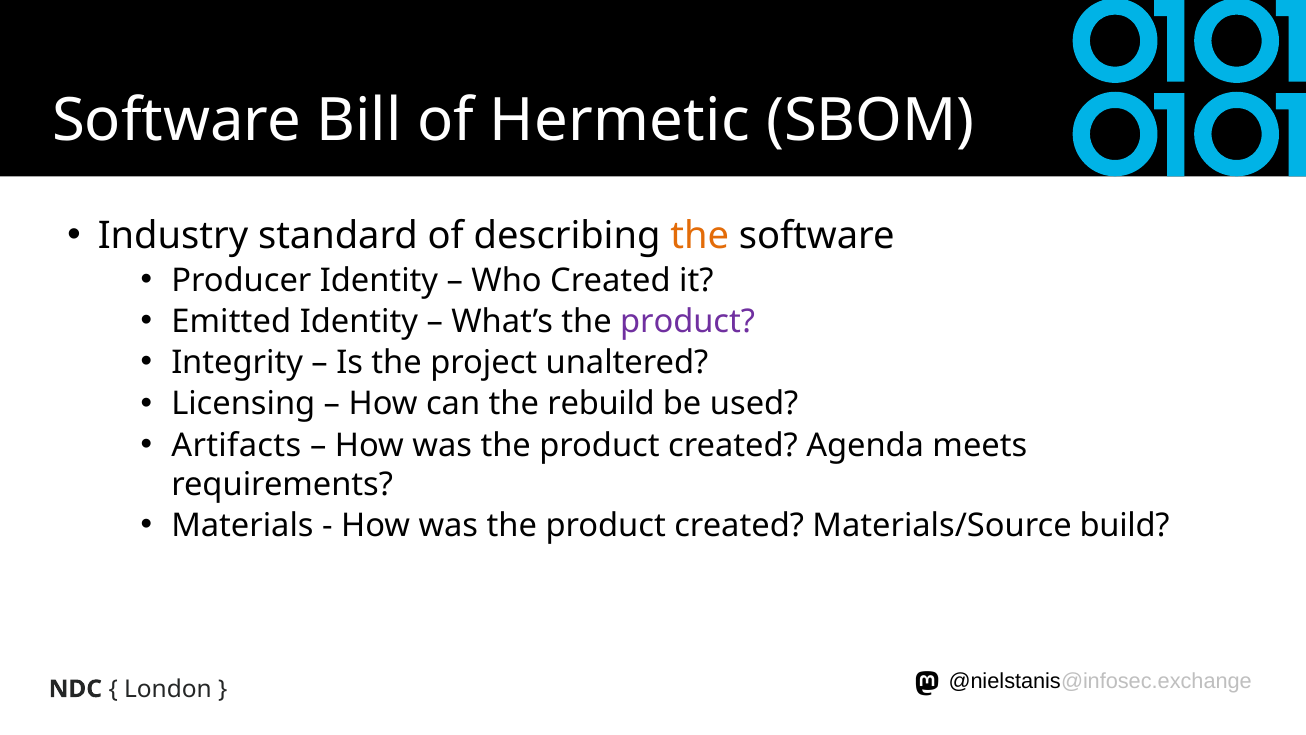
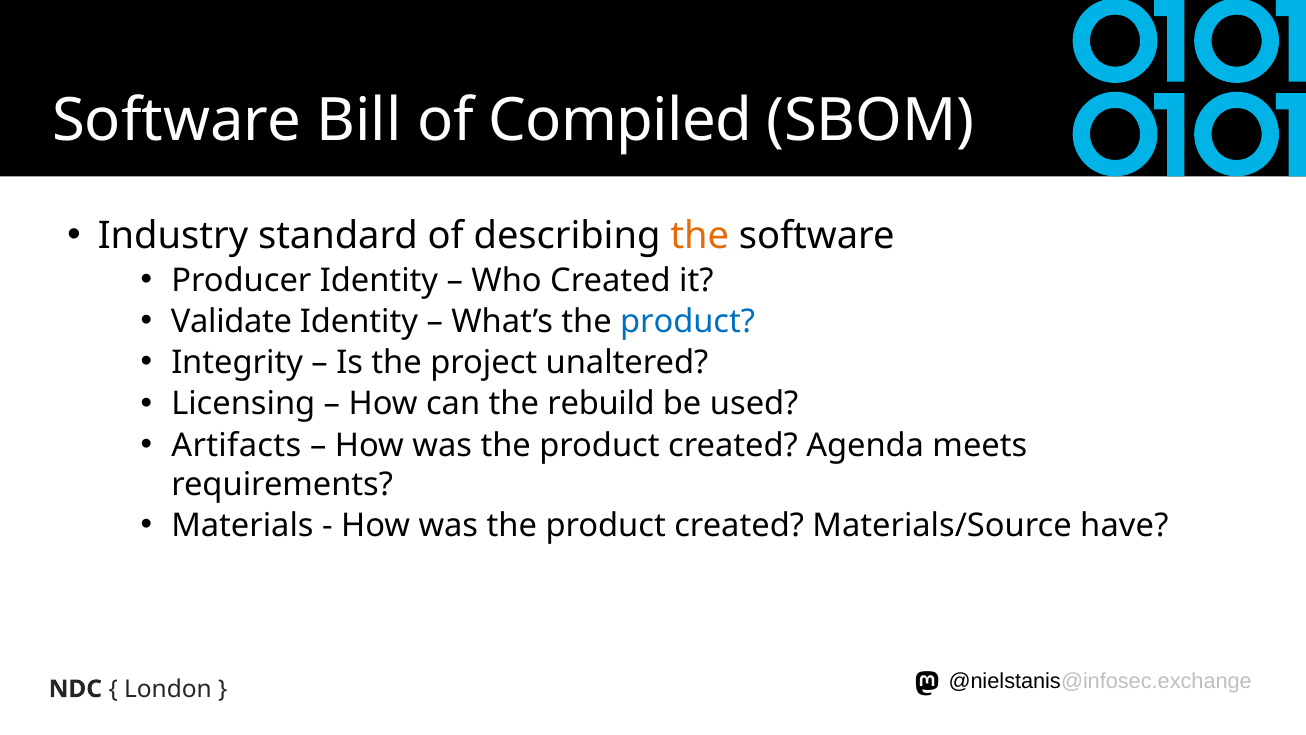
Hermetic: Hermetic -> Compiled (620, 121)
Emitted: Emitted -> Validate (231, 321)
product colour: purple -> blue (688, 321)
build: build -> have (1124, 526)
